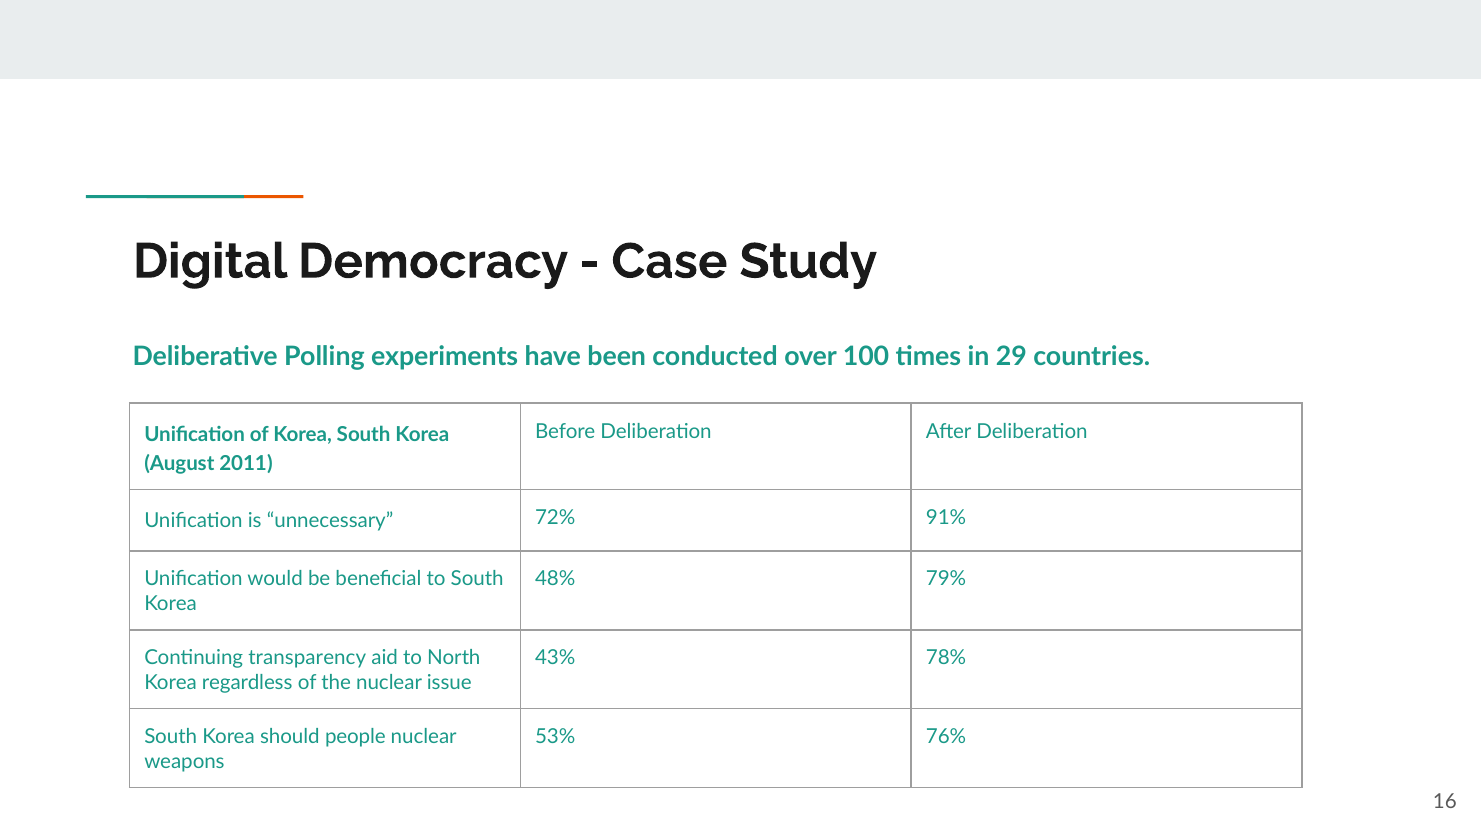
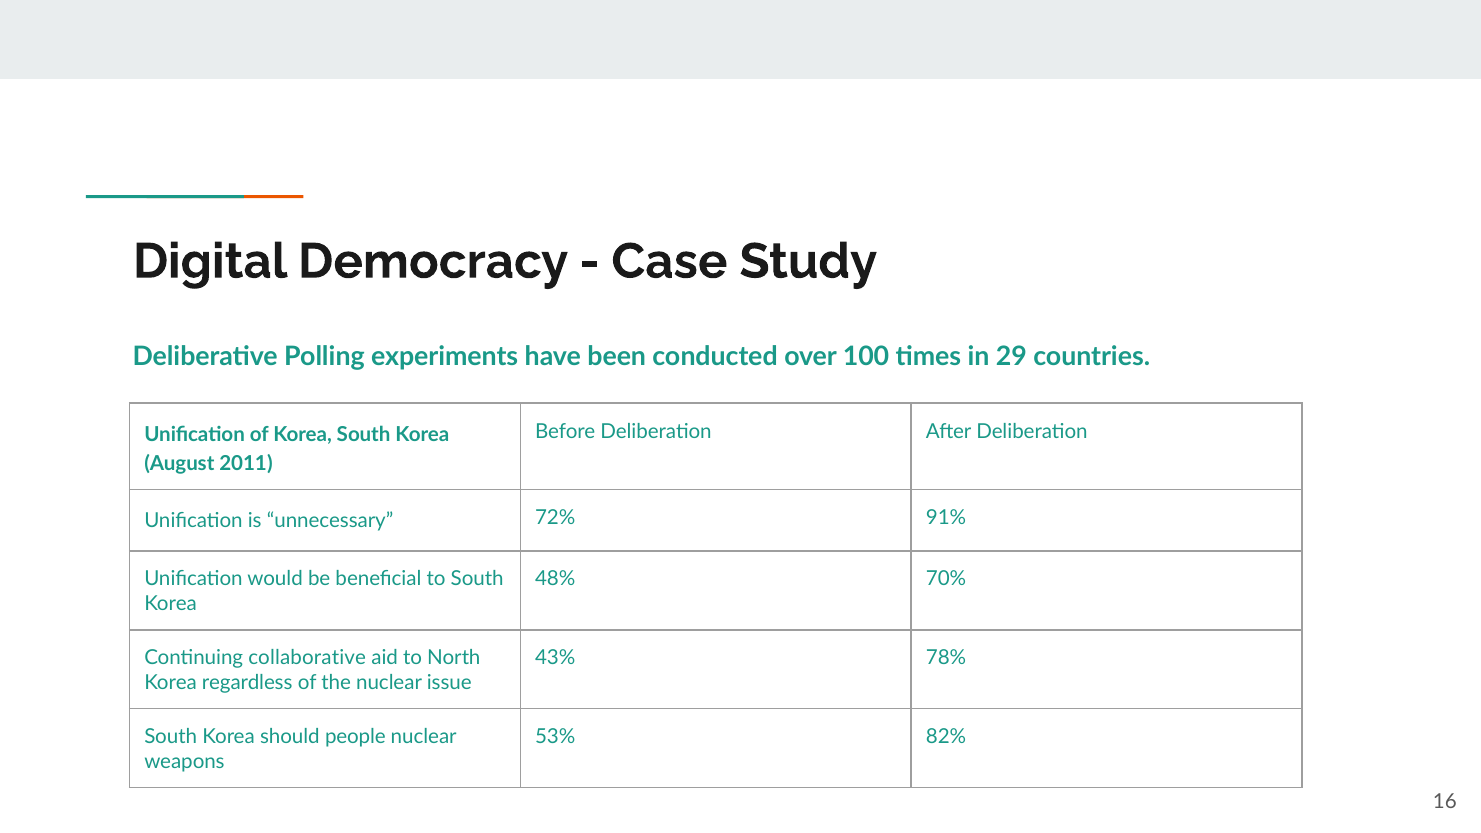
79%: 79% -> 70% (946, 579)
transparency: transparency -> collaborative (307, 658)
76%: 76% -> 82% (946, 737)
